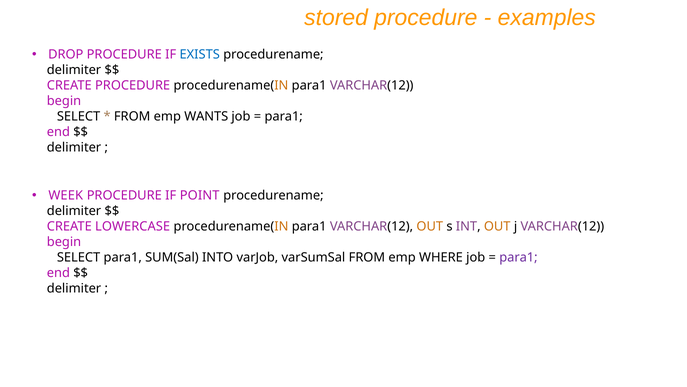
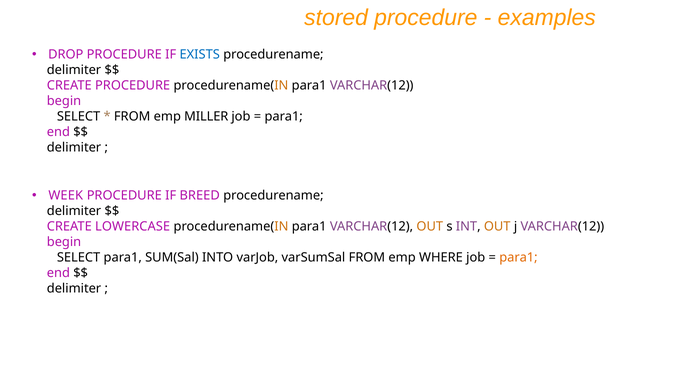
WANTS: WANTS -> MILLER (206, 116)
POINT: POINT -> BREED (200, 195)
para1 colour: purple -> orange (518, 257)
